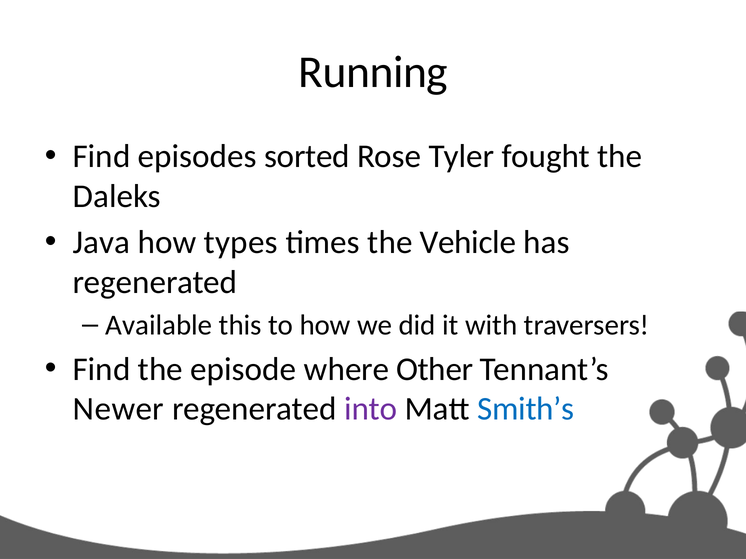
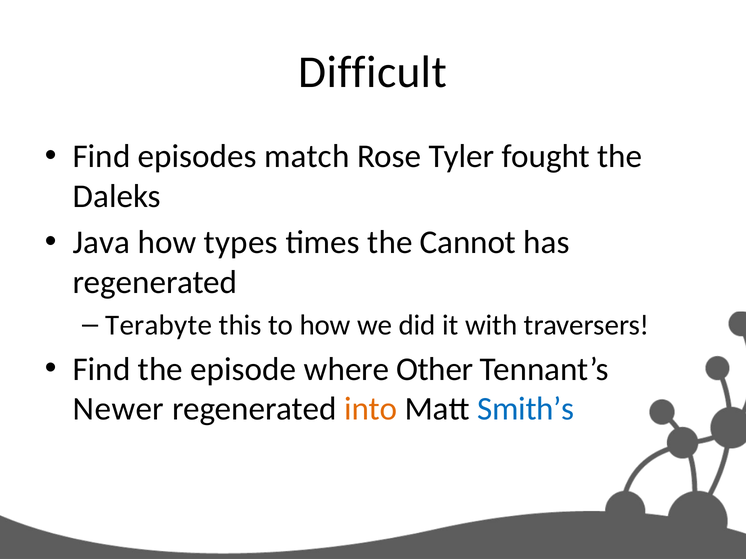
Running: Running -> Difficult (373, 72)
sorted: sorted -> match (307, 156)
Vehicle: Vehicle -> Cannot (468, 243)
Available: Available -> Terabyte (159, 325)
into colour: purple -> orange (371, 409)
